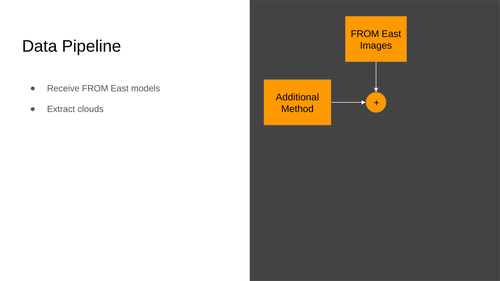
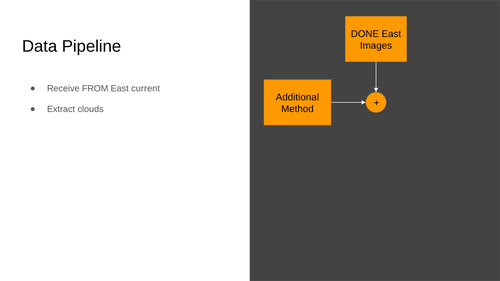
FROM: FROM -> DONE (365, 34)
models: models -> current (146, 89)
